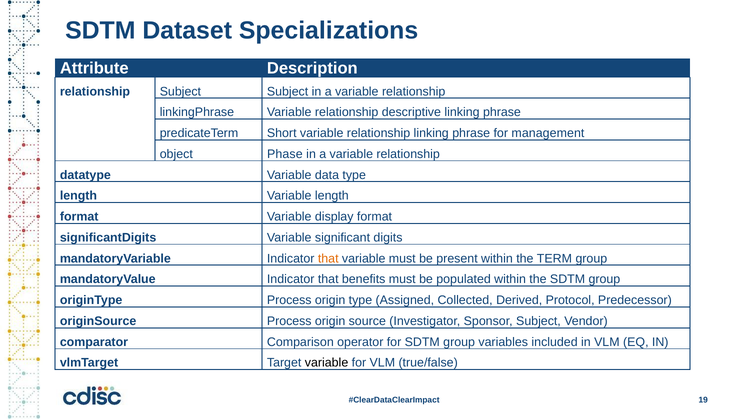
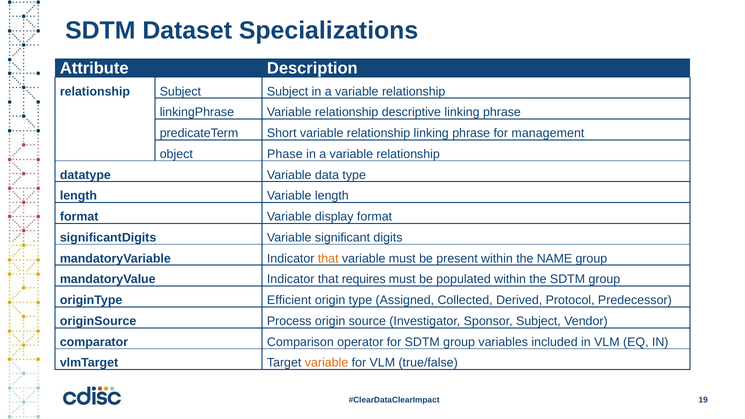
TERM: TERM -> NAME (554, 259)
benefits: benefits -> requires (364, 279)
originType Process: Process -> Efficient (289, 300)
variable colour: black -> orange (327, 363)
